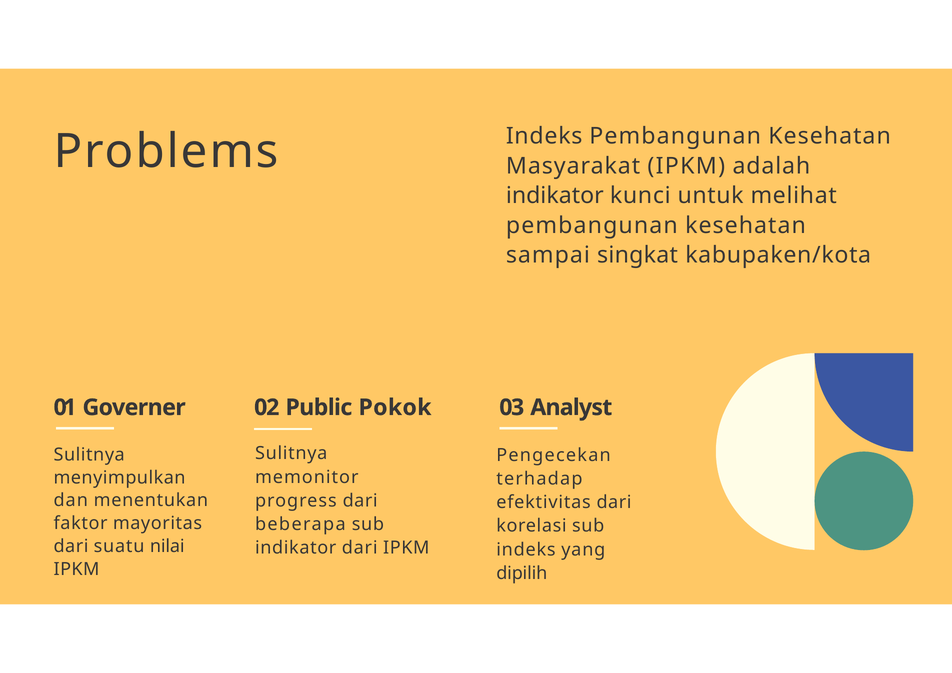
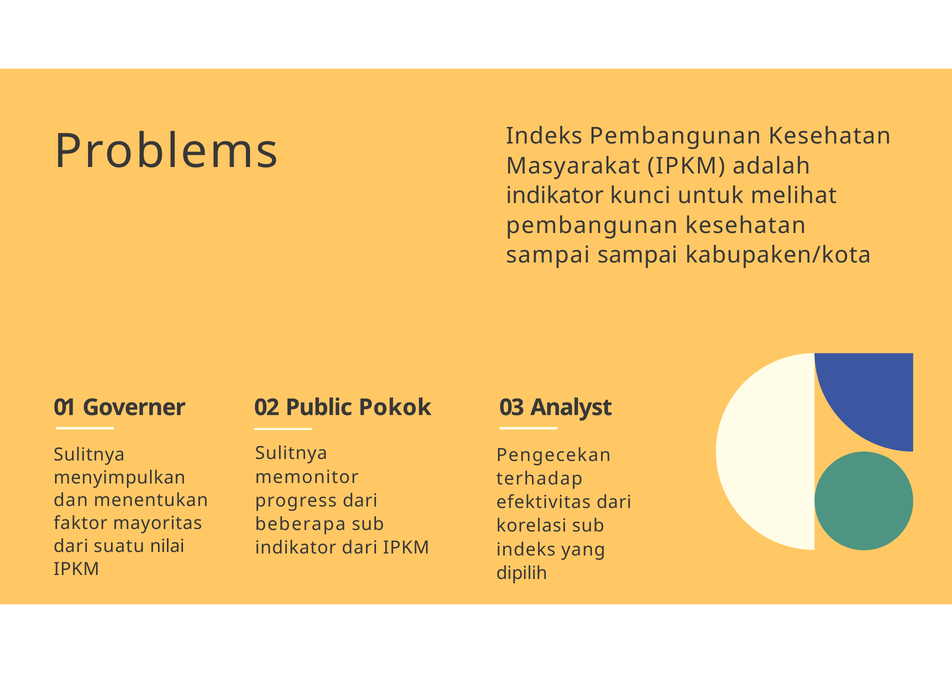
sampai singkat: singkat -> sampai (638, 255)
